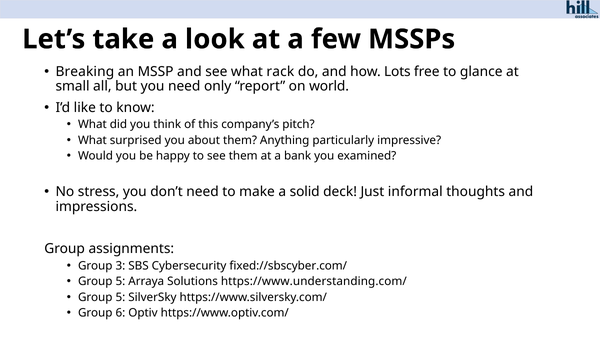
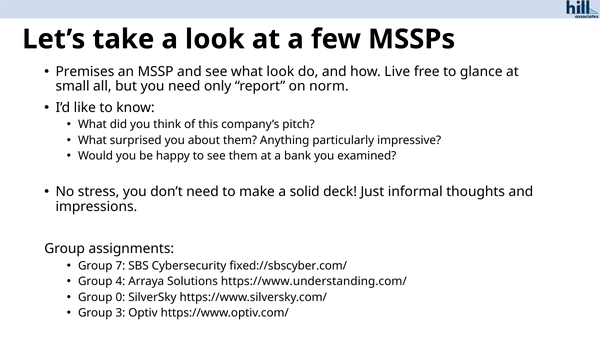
Breaking: Breaking -> Premises (85, 71)
what rack: rack -> look (280, 71)
Lots: Lots -> Live (397, 71)
world: world -> norm (329, 86)
3: 3 -> 7 (120, 265)
5: 5 -> 4 (120, 281)
5: 5 -> 0 (120, 297)
6: 6 -> 3 (120, 313)
